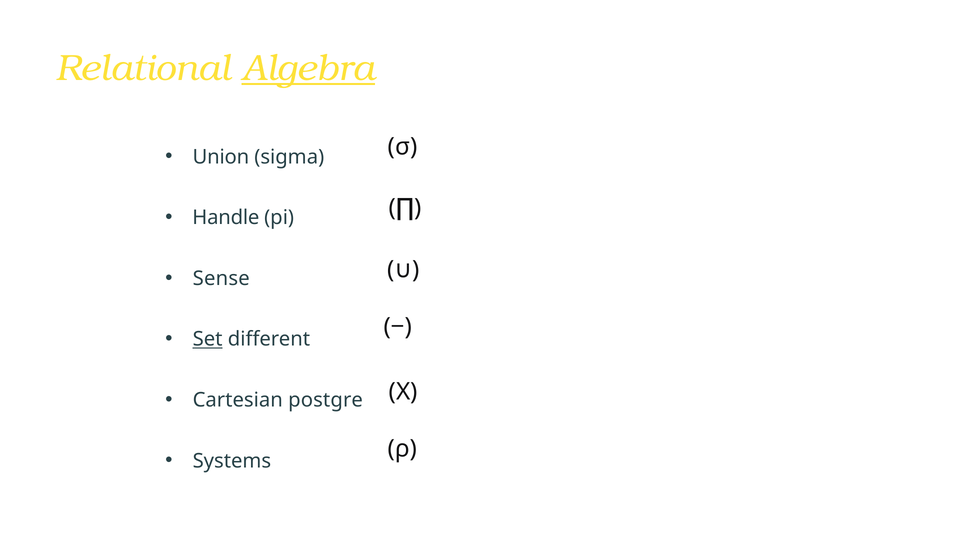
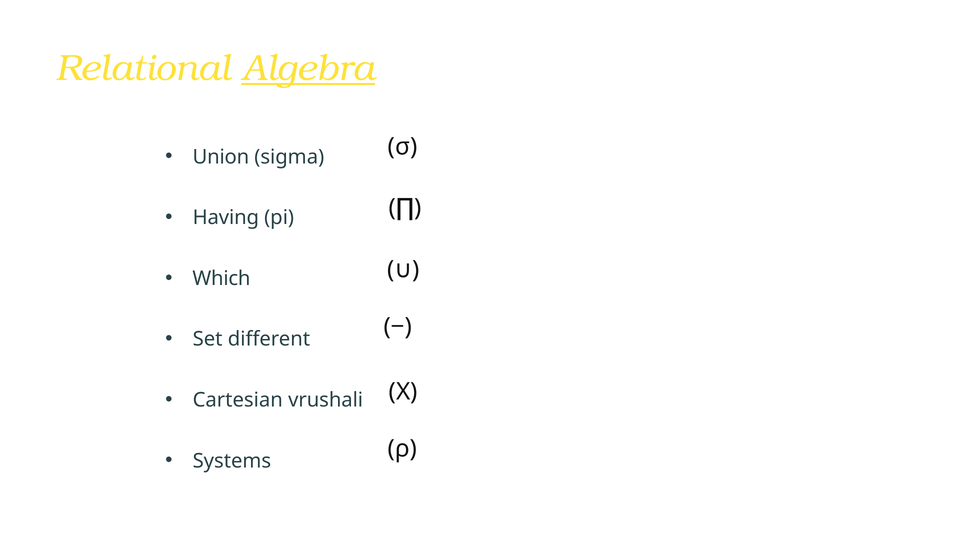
Handle: Handle -> Having (226, 218)
Sense: Sense -> Which (221, 279)
Set underline: present -> none (208, 339)
postgre: postgre -> vrushali (326, 400)
